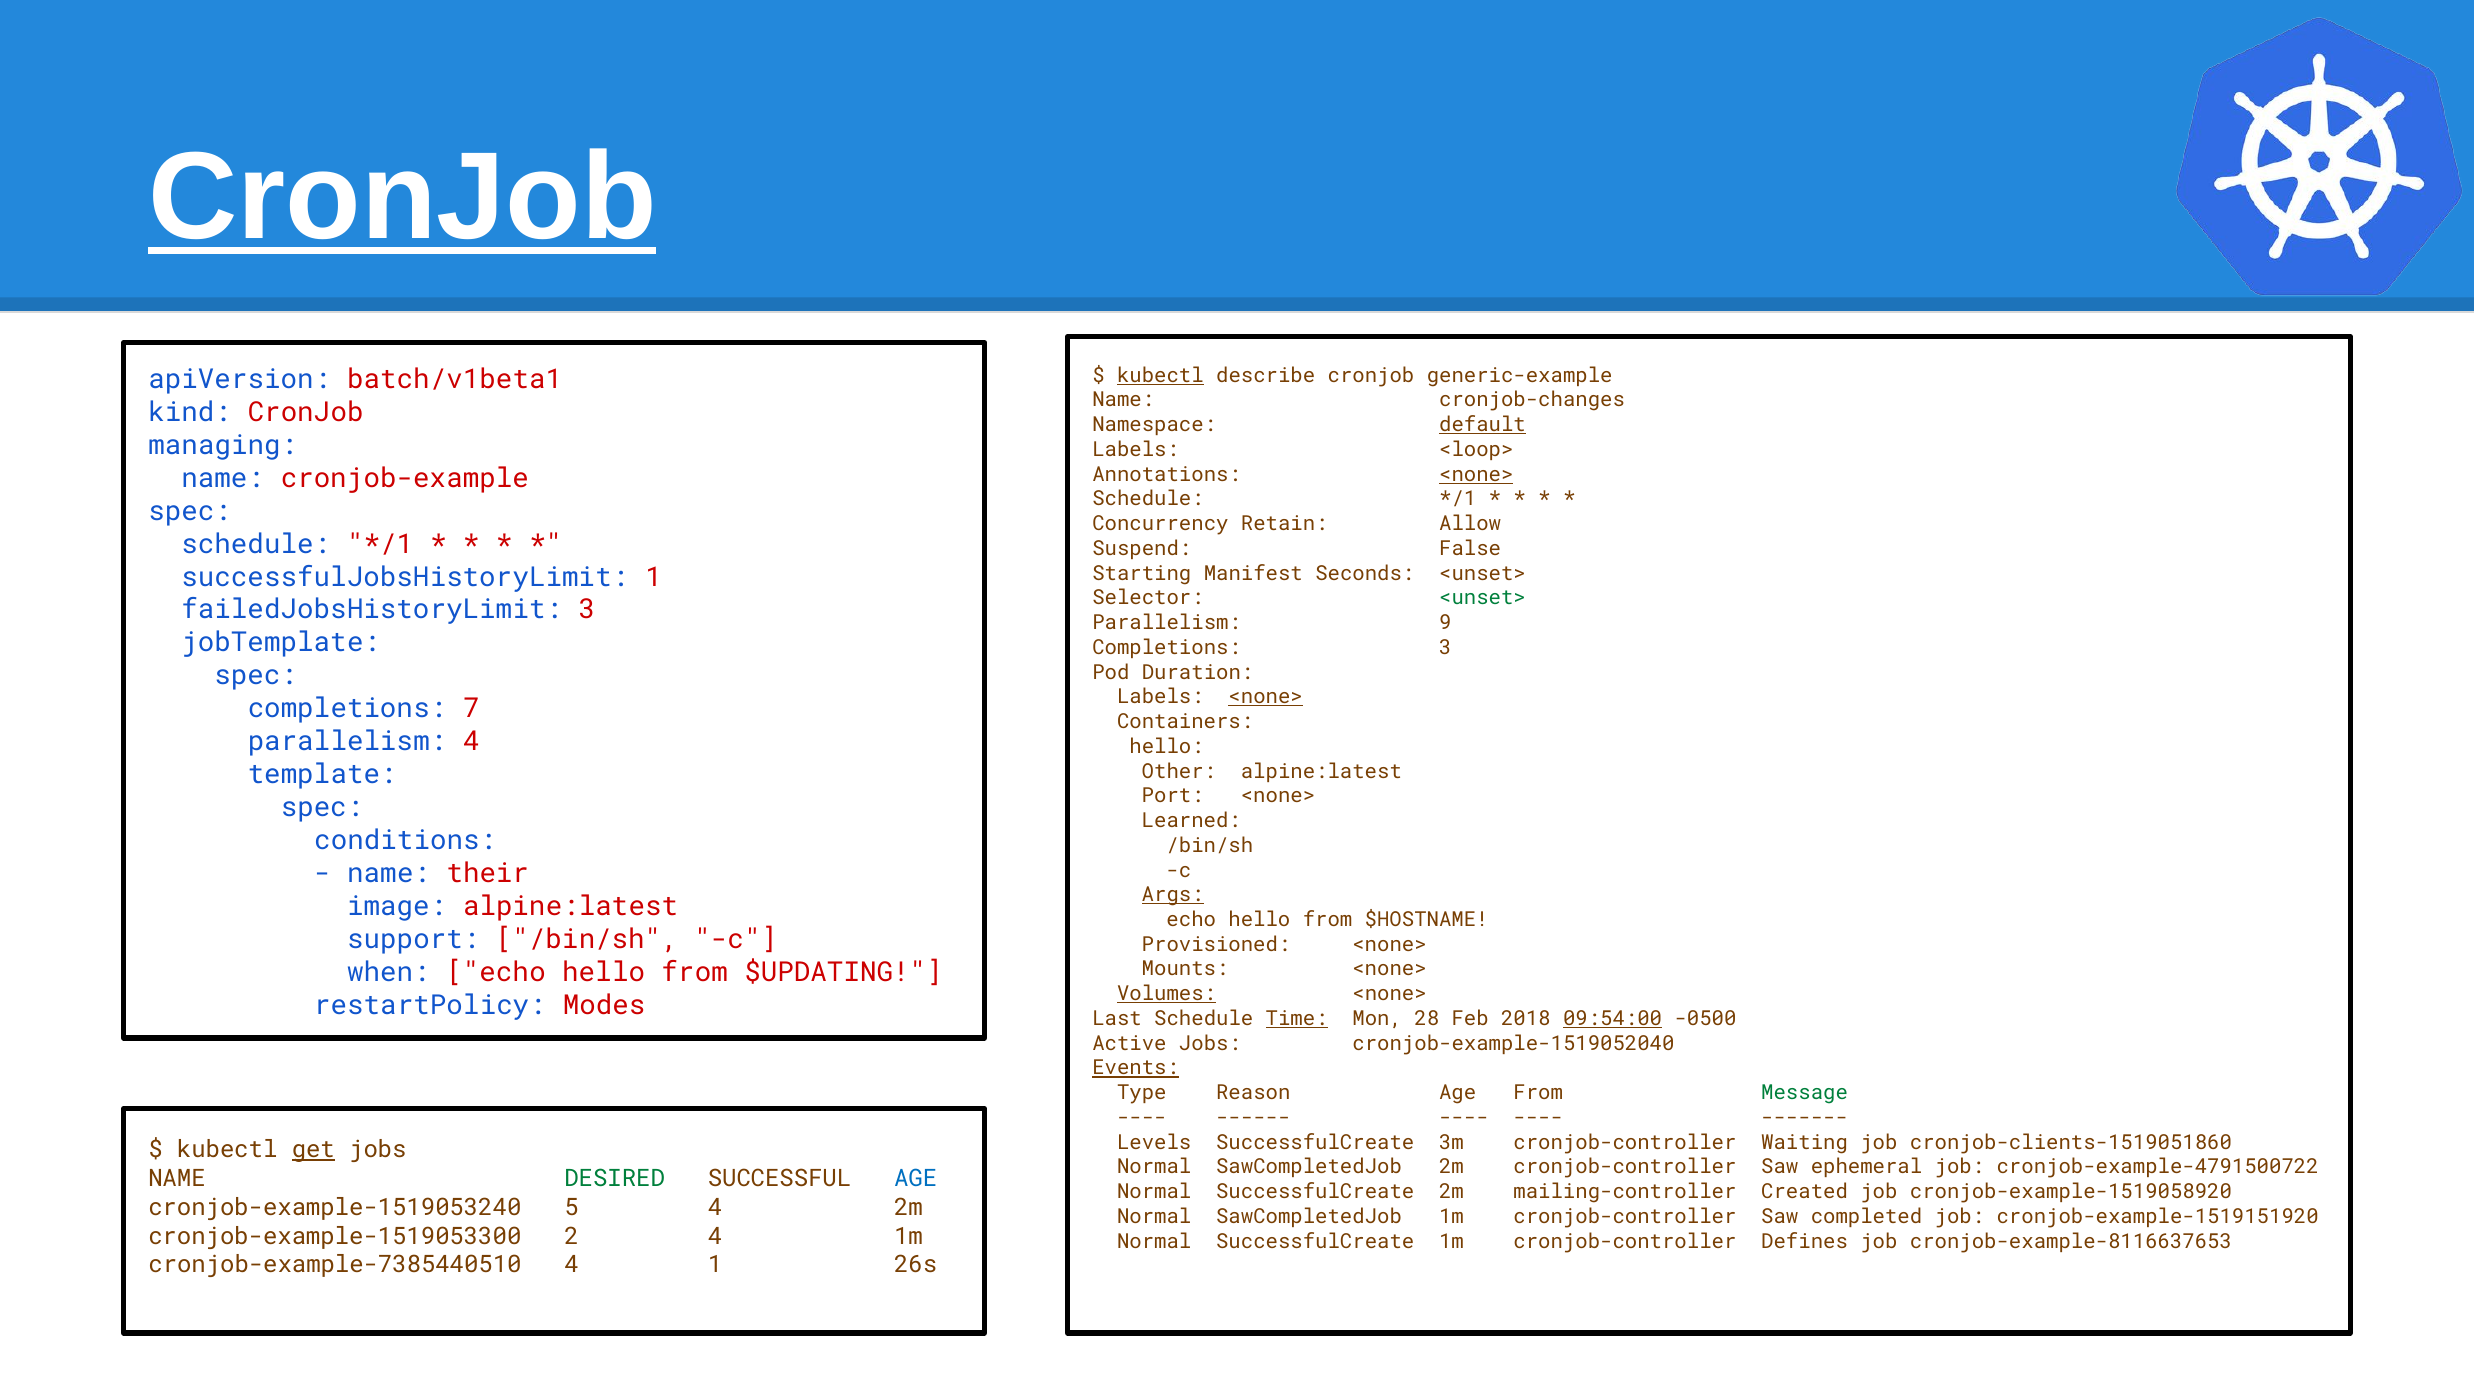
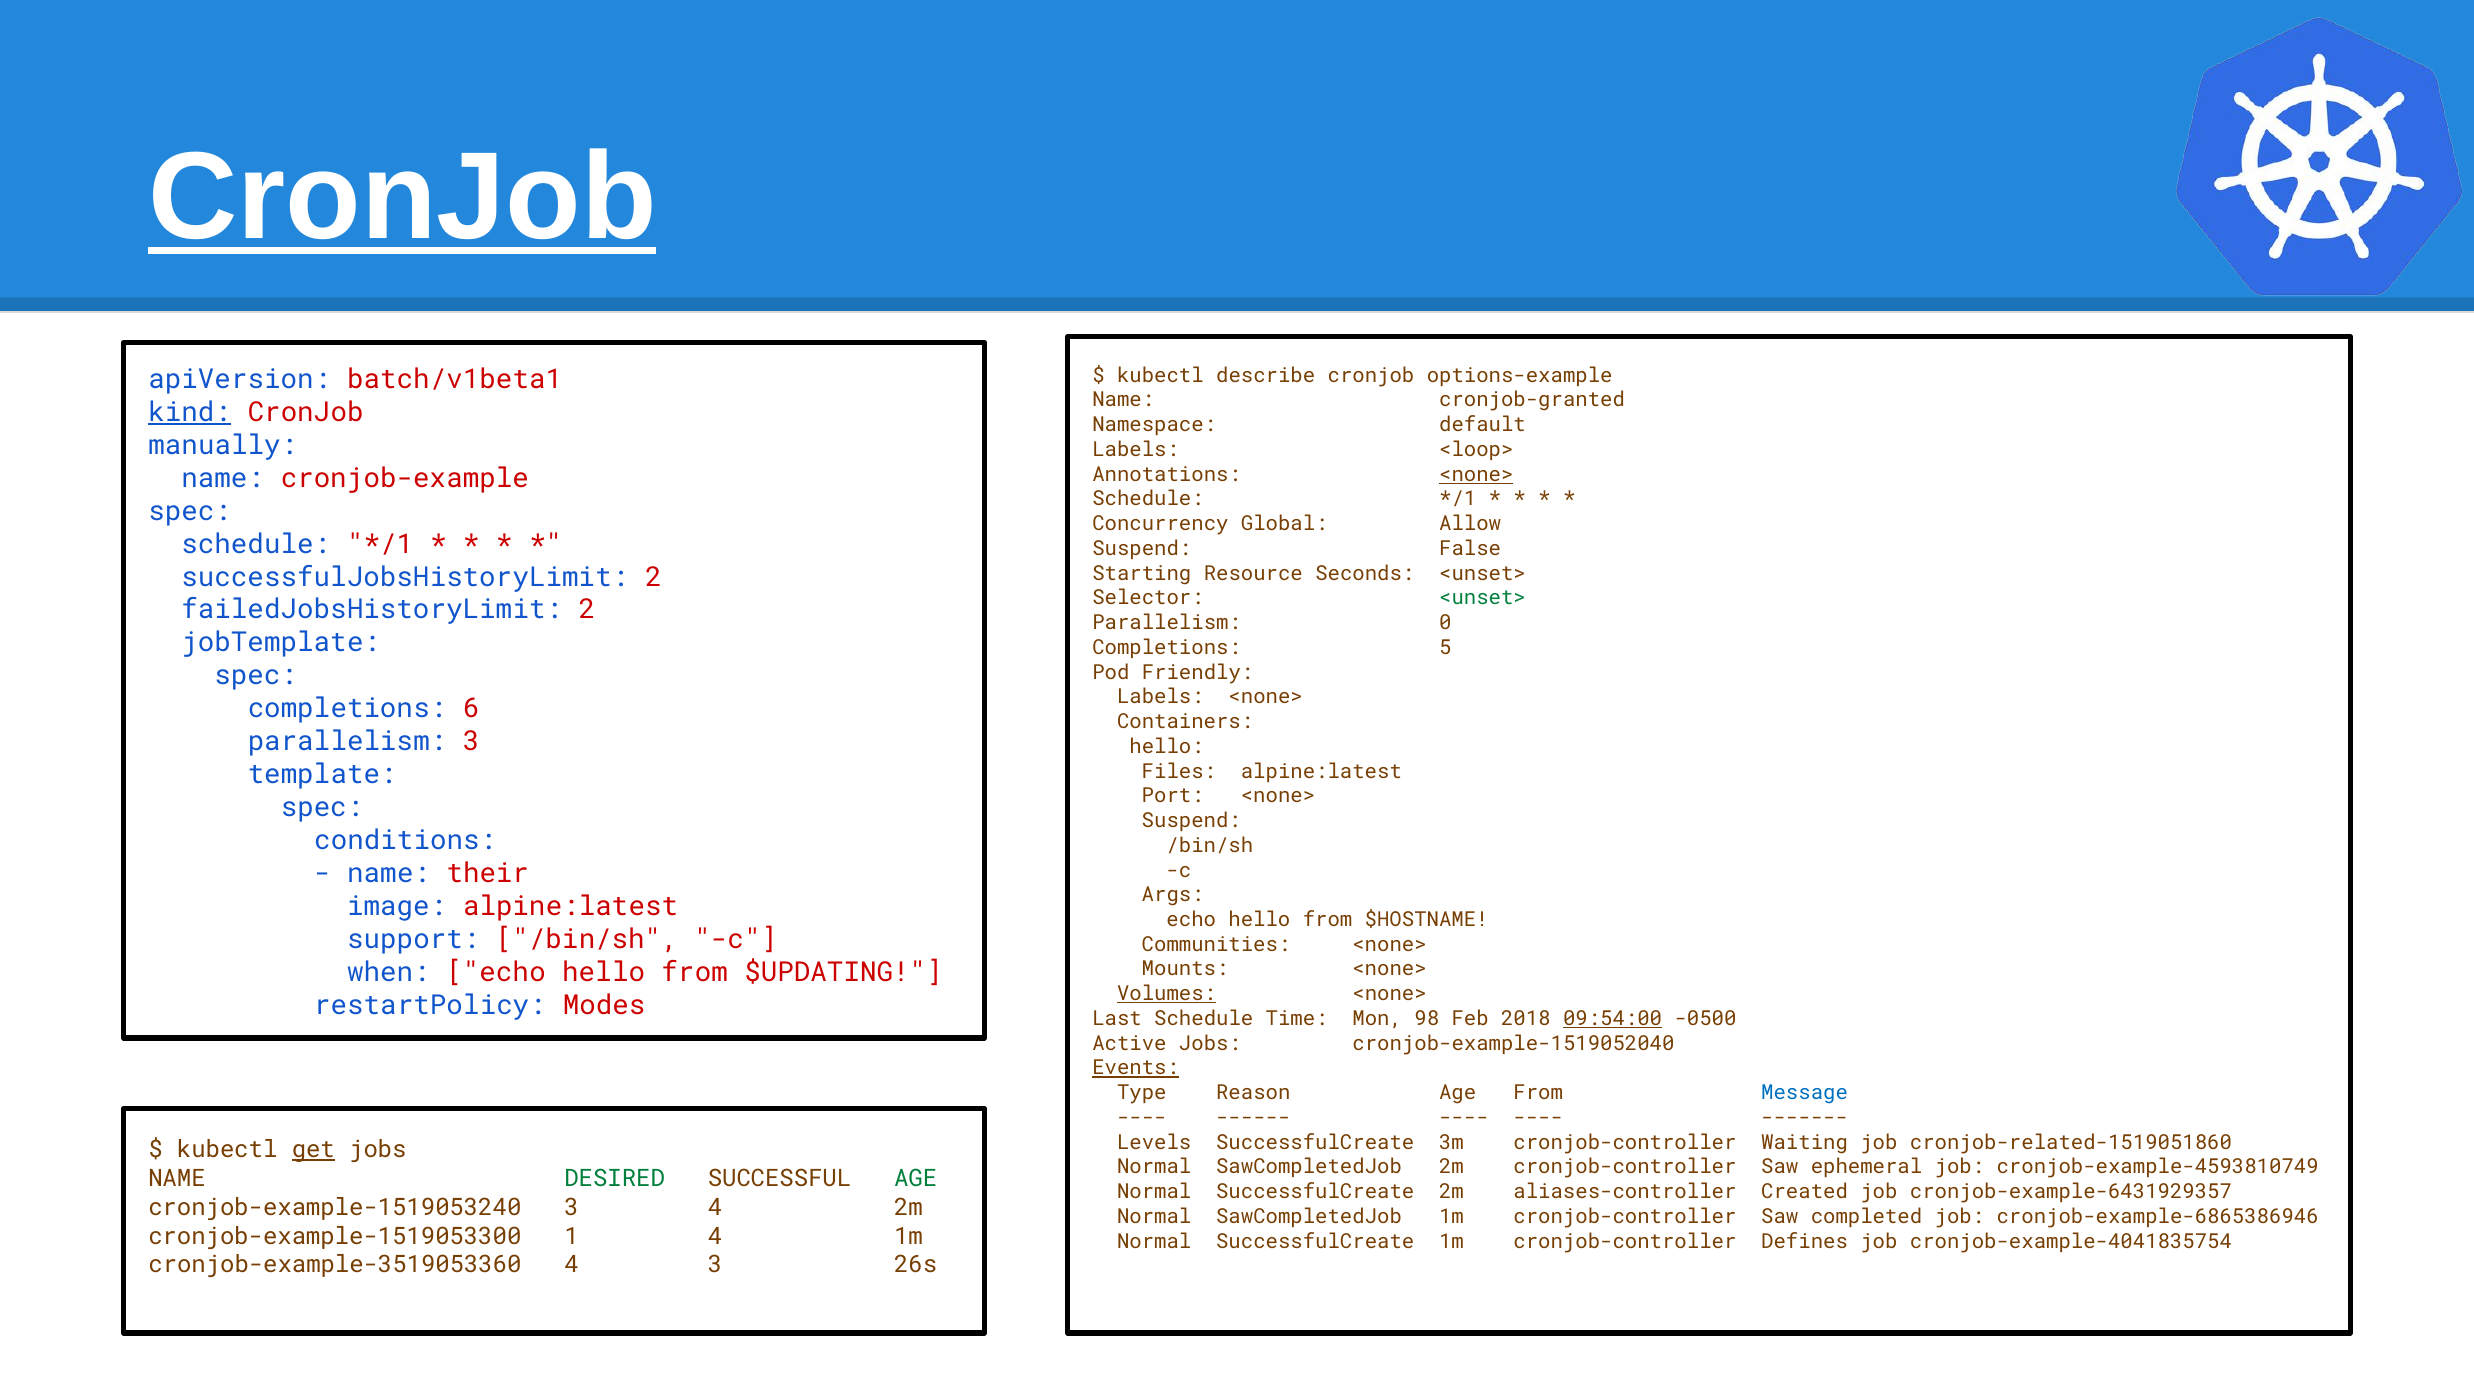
kubectl underline: present -> none (1160, 375)
generic-example: generic-example -> options-example (1520, 375)
cronjob-changes: cronjob-changes -> cronjob-granted (1532, 400)
kind underline: none -> present (190, 412)
default underline: present -> none (1483, 425)
managing: managing -> manually (223, 445)
Retain: Retain -> Global (1284, 524)
Manifest: Manifest -> Resource (1253, 573)
successfulJobsHistoryLimit 1: 1 -> 2 (654, 577)
failedJobsHistoryLimit 3: 3 -> 2 (587, 610)
9: 9 -> 0 (1445, 623)
Completions 3: 3 -> 5 (1445, 647)
Duration: Duration -> Friendly (1198, 672)
<none> underline: present -> none (1266, 697)
7: 7 -> 6 (471, 708)
parallelism 4: 4 -> 3 (471, 741)
Other: Other -> Files (1179, 771)
Learned: Learned -> Suspend (1191, 821)
Args underline: present -> none (1173, 895)
Provisioned: Provisioned -> Communities (1216, 944)
Time underline: present -> none (1297, 1018)
28: 28 -> 98 (1427, 1018)
Message colour: green -> blue (1805, 1093)
cronjob-clients-1519051860: cronjob-clients-1519051860 -> cronjob-related-1519051860 (2071, 1142)
cronjob-example-4791500722: cronjob-example-4791500722 -> cronjob-example-4593810749 (2158, 1167)
AGE colour: blue -> green (916, 1178)
mailing-controller: mailing-controller -> aliases-controller (1625, 1192)
cronjob-example-1519058920: cronjob-example-1519058920 -> cronjob-example-6431929357 (2071, 1192)
cronjob-example-1519053240 5: 5 -> 3 (572, 1207)
cronjob-example-1519151920: cronjob-example-1519151920 -> cronjob-example-6865386946 (2158, 1216)
2: 2 -> 1 (572, 1236)
cronjob-example-8116637653: cronjob-example-8116637653 -> cronjob-example-4041835754 (2071, 1241)
cronjob-example-7385440510: cronjob-example-7385440510 -> cronjob-example-3519053360 (335, 1265)
4 1: 1 -> 3 (715, 1265)
